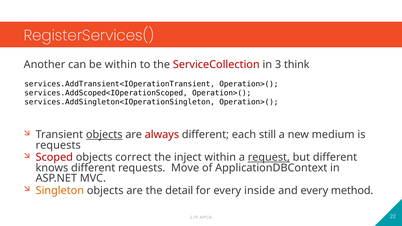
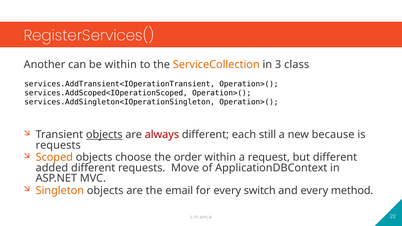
ServiceCollection colour: red -> orange (216, 65)
think: think -> class (297, 65)
medium: medium -> because (333, 135)
Scoped colour: red -> orange (54, 157)
correct: correct -> choose (133, 157)
inject: inject -> order (188, 157)
request underline: present -> none (269, 157)
knows: knows -> added (52, 168)
detail: detail -> email (179, 191)
inside: inside -> switch (260, 191)
